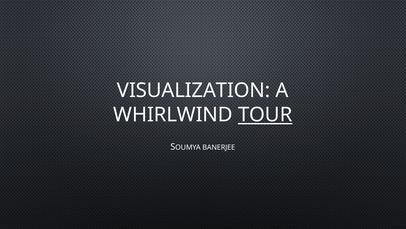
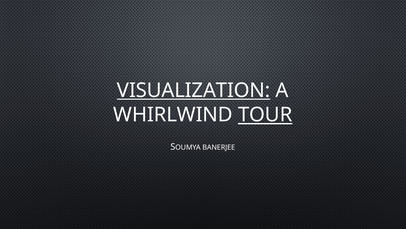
VISUALIZATION underline: none -> present (194, 90)
